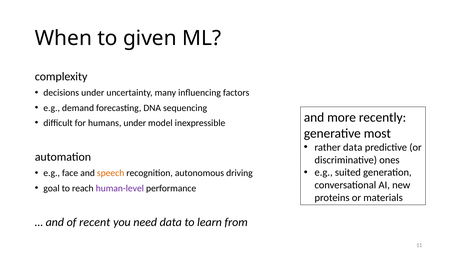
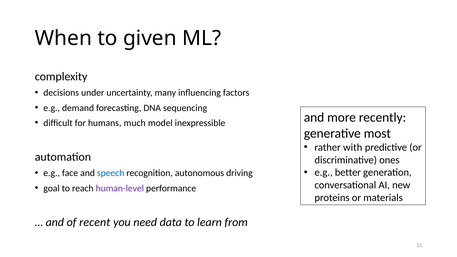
humans under: under -> much (135, 123)
rather data: data -> with (353, 147)
suited: suited -> better (348, 173)
speech colour: orange -> blue (111, 173)
